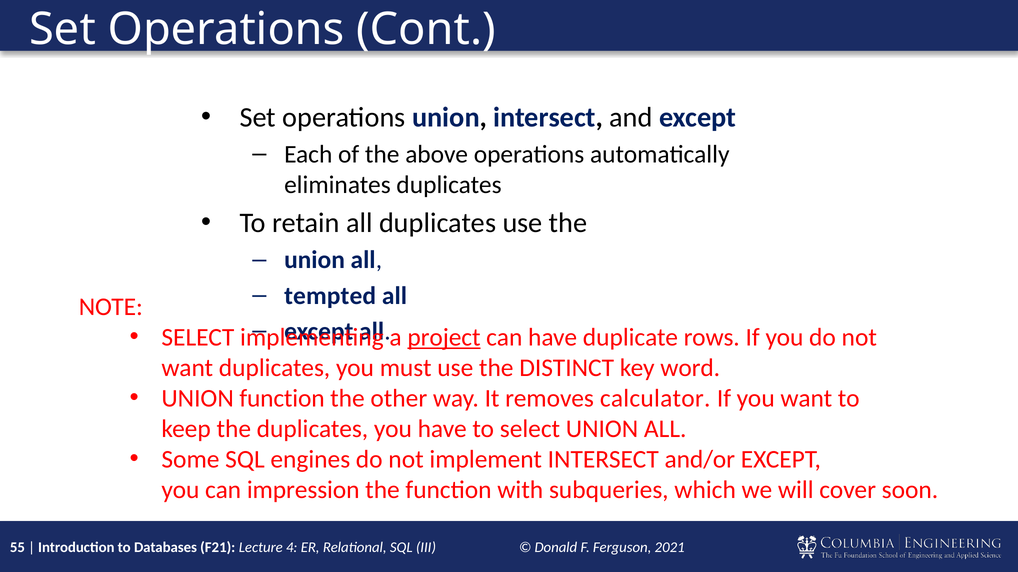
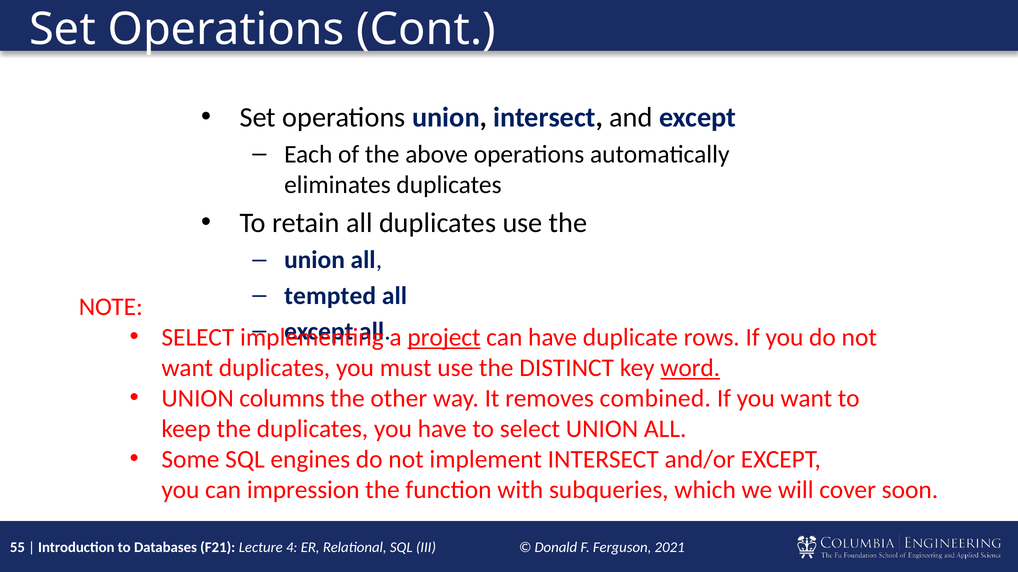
word underline: none -> present (690, 368)
UNION function: function -> columns (282, 399)
calculator: calculator -> combined (655, 399)
